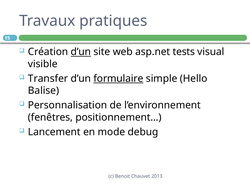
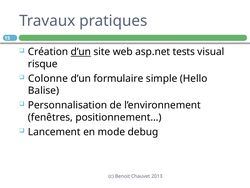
visible: visible -> risque (43, 64)
Transfer: Transfer -> Colonne (48, 78)
formulaire underline: present -> none (118, 78)
